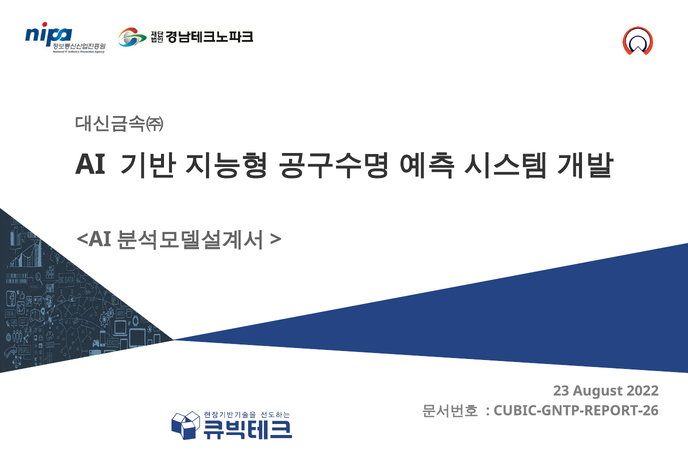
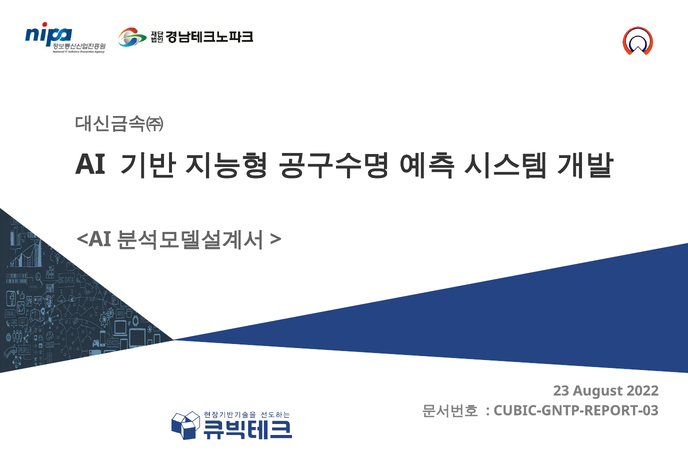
CUBIC-GNTP-REPORT-26: CUBIC-GNTP-REPORT-26 -> CUBIC-GNTP-REPORT-03 (576, 411)
